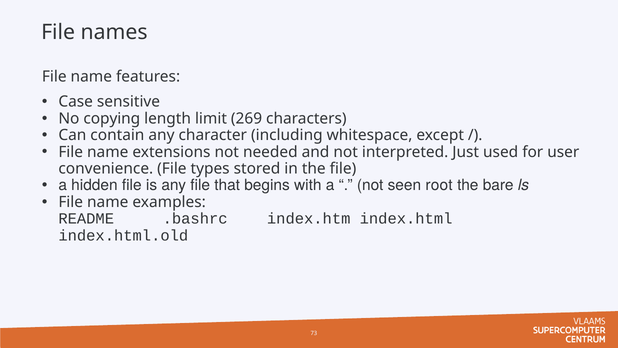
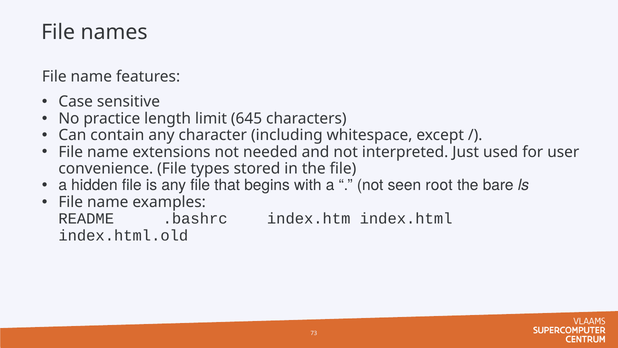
copying: copying -> practice (112, 118)
269: 269 -> 645 (247, 118)
